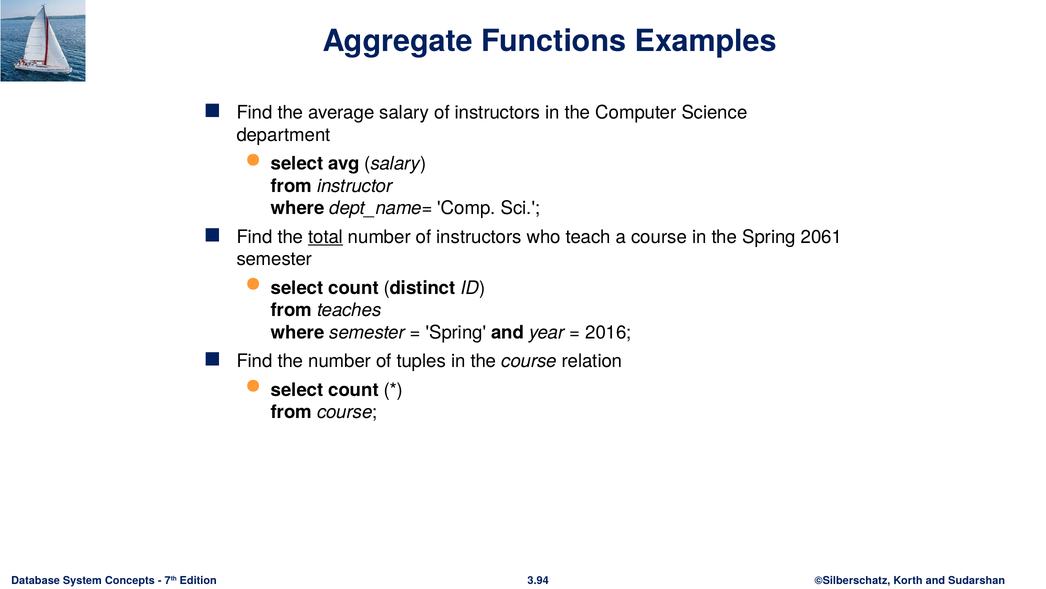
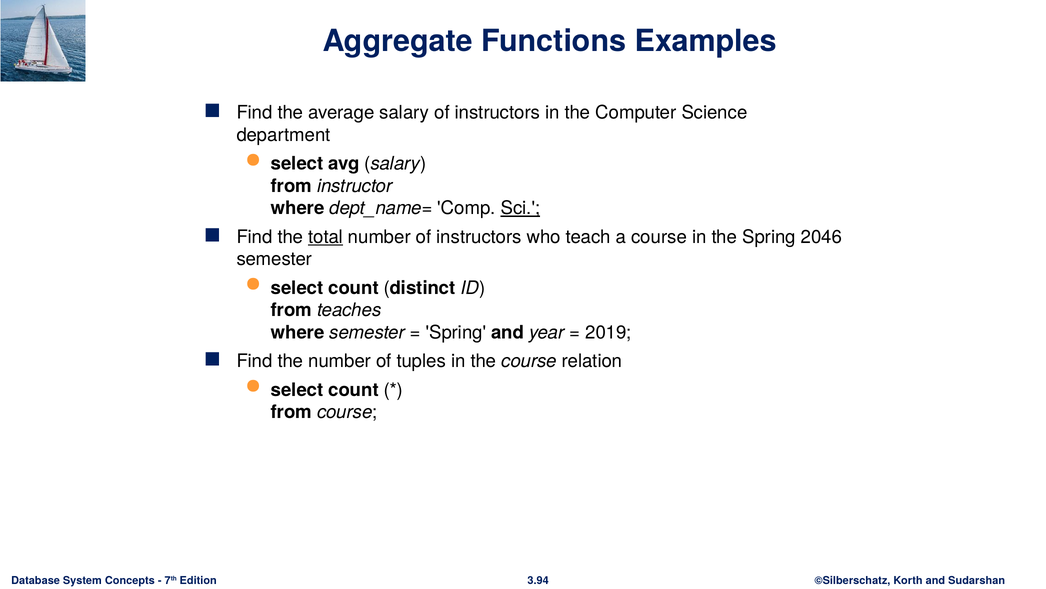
Sci underline: none -> present (520, 208)
2061: 2061 -> 2046 (822, 237)
2016: 2016 -> 2019 (608, 332)
